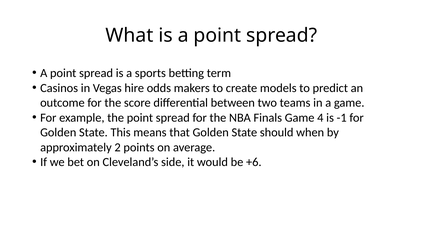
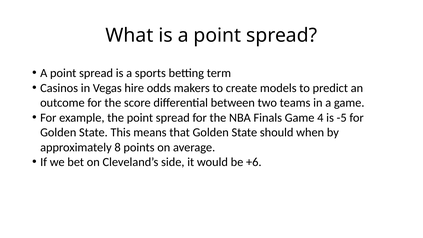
-1: -1 -> -5 (342, 118)
2: 2 -> 8 (118, 147)
